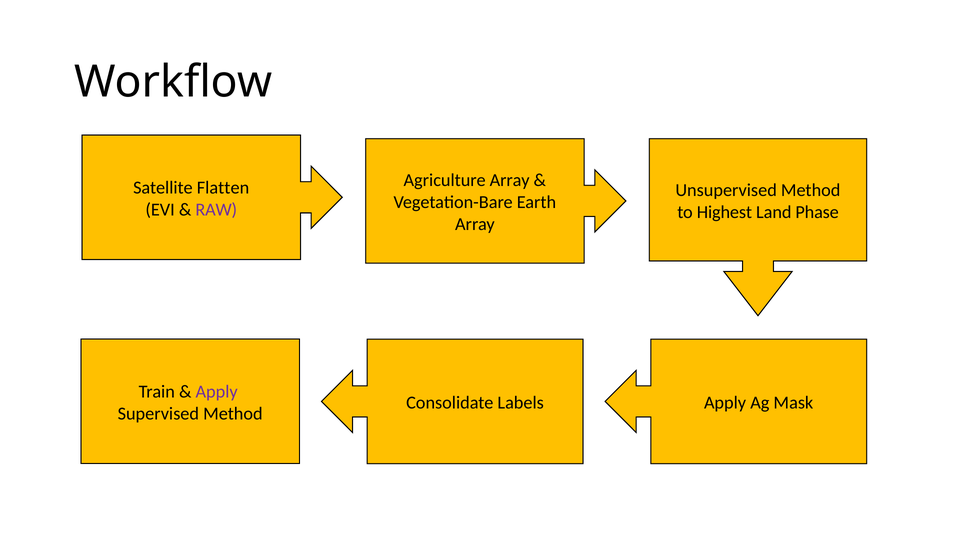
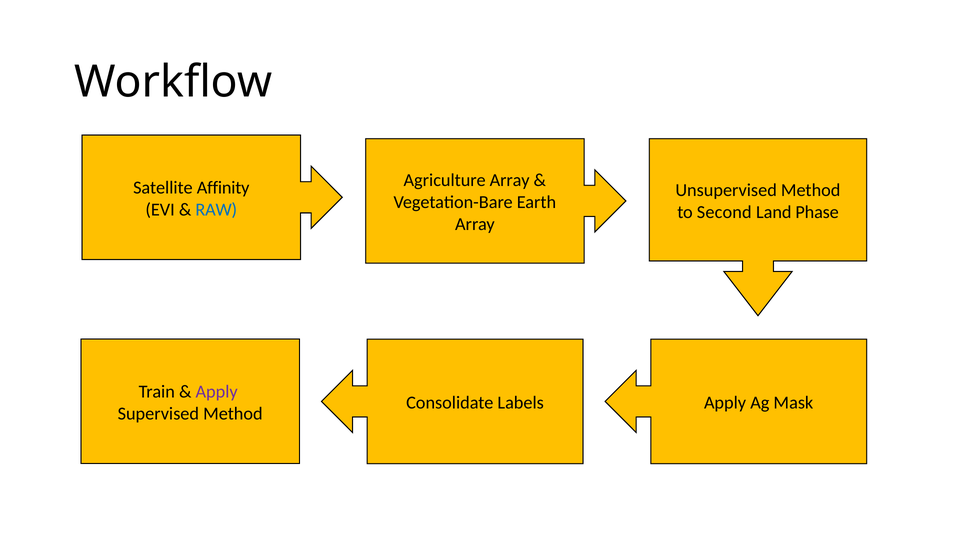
Flatten: Flatten -> Affinity (223, 188)
RAW colour: purple -> blue (216, 209)
Highest: Highest -> Second (724, 212)
